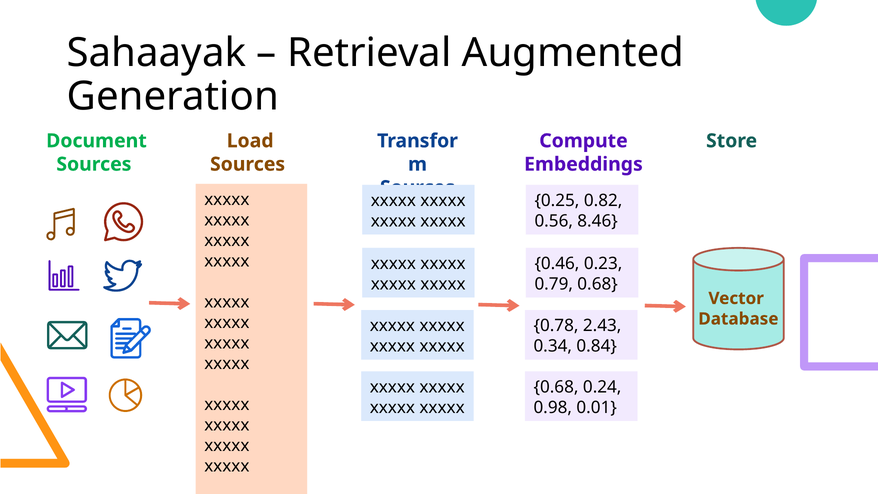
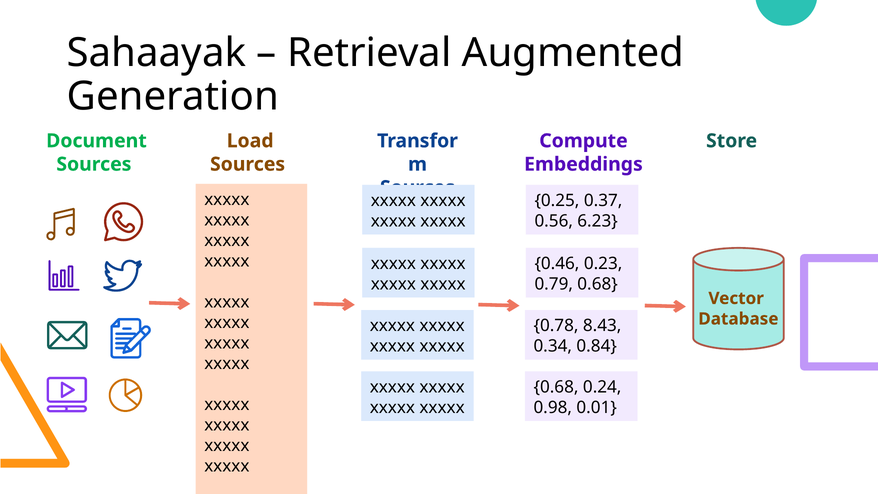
0.82: 0.82 -> 0.37 (603, 200)
8.46: 8.46 -> 6.23 (598, 221)
2.43: 2.43 -> 8.43 (602, 326)
